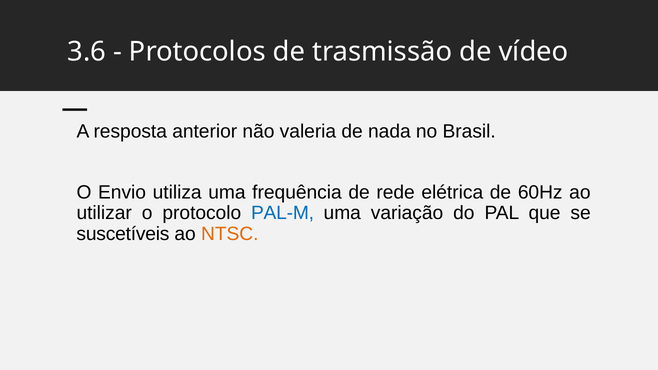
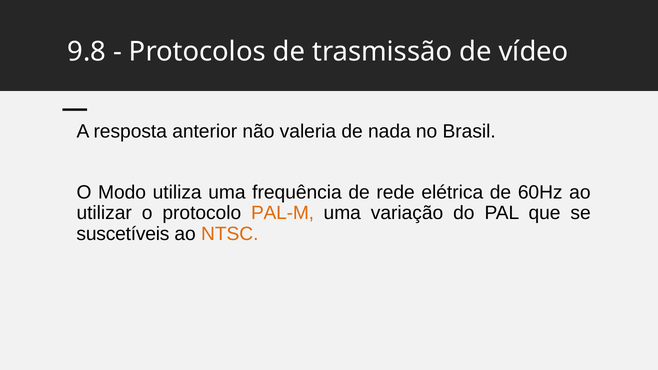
3.6: 3.6 -> 9.8 (87, 52)
Envio: Envio -> Modo (122, 192)
PAL-M colour: blue -> orange (283, 213)
